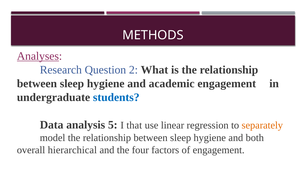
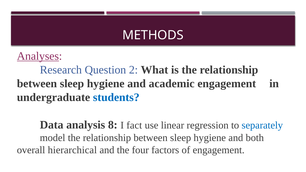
5: 5 -> 8 (113, 125)
that: that -> fact (134, 125)
separately colour: orange -> blue (262, 125)
